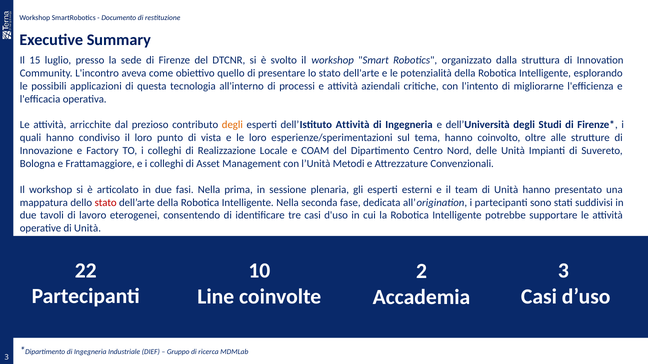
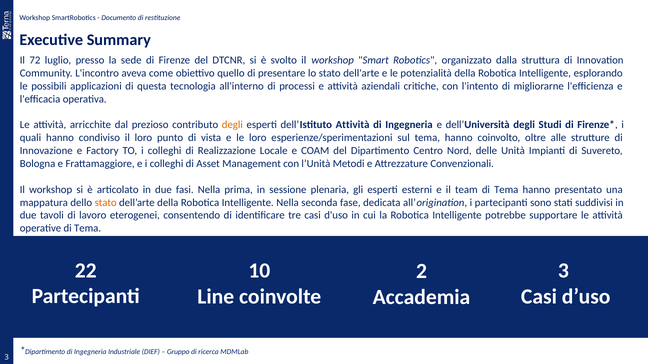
15: 15 -> 72 (35, 60)
team di Unità: Unità -> Tema (506, 190)
stato colour: red -> orange (106, 203)
operative di Unità: Unità -> Tema (88, 229)
